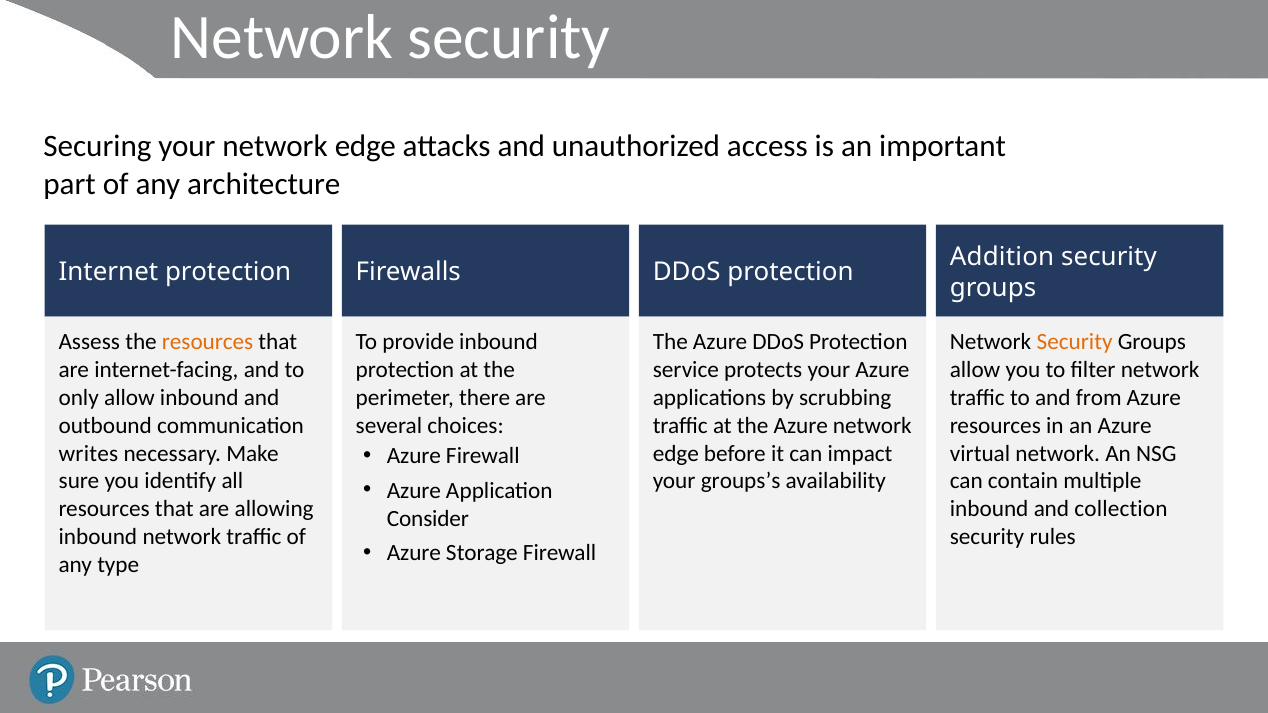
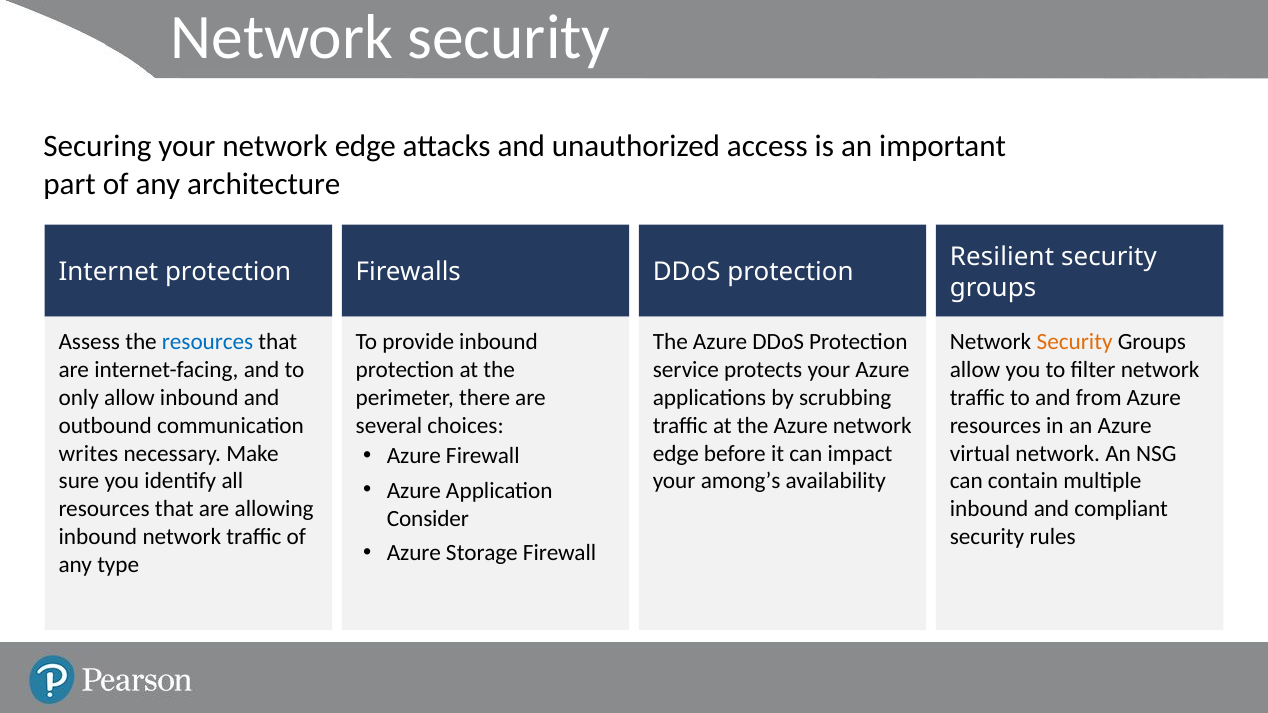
Addition: Addition -> Resilient (1002, 257)
resources colour: orange -> blue (208, 342)
groups’s: groups’s -> among’s (741, 482)
collection: collection -> compliant (1121, 509)
